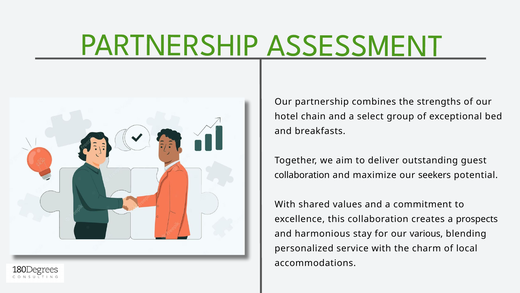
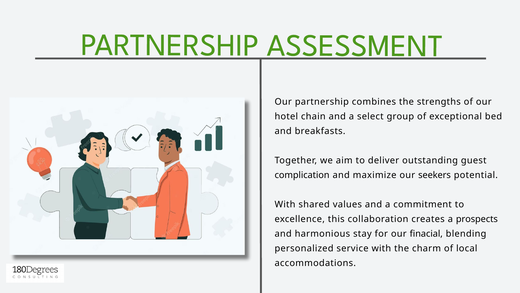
collaboration: collaboration -> complication (302, 175)
various: various -> finacial (426, 234)
